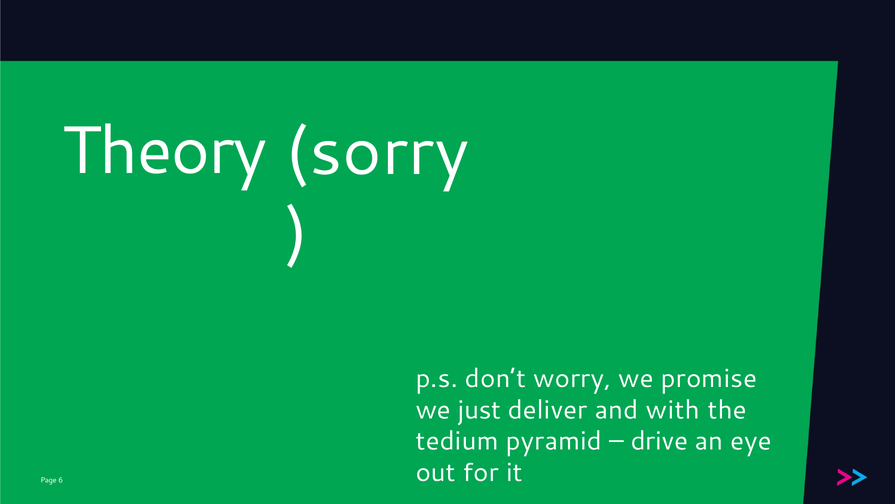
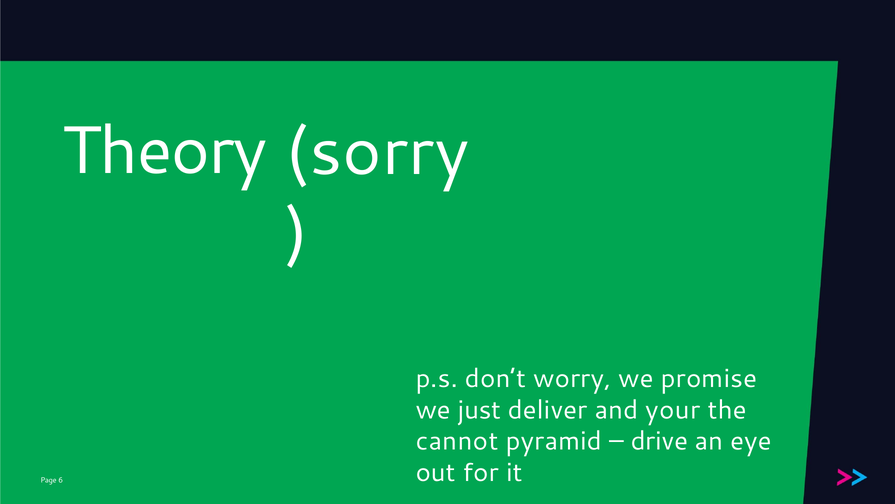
with: with -> your (673, 410)
tedium: tedium -> cannot (457, 441)
